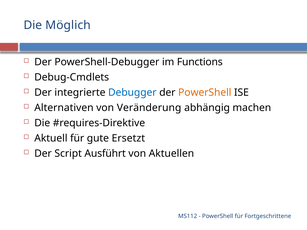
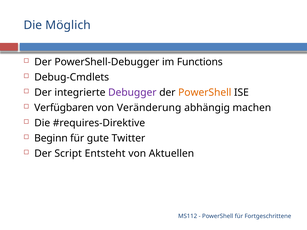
Debugger colour: blue -> purple (132, 93)
Alternativen: Alternativen -> Verfügbaren (64, 108)
Aktuell: Aktuell -> Beginn (51, 138)
Ersetzt: Ersetzt -> Twitter (128, 138)
Ausführt: Ausführt -> Entsteht (105, 154)
